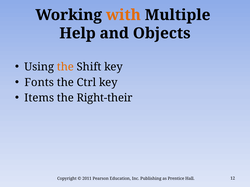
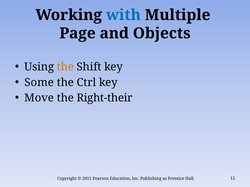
with colour: orange -> blue (123, 15)
Help: Help -> Page (77, 33)
Fonts: Fonts -> Some (39, 83)
Items: Items -> Move (39, 98)
